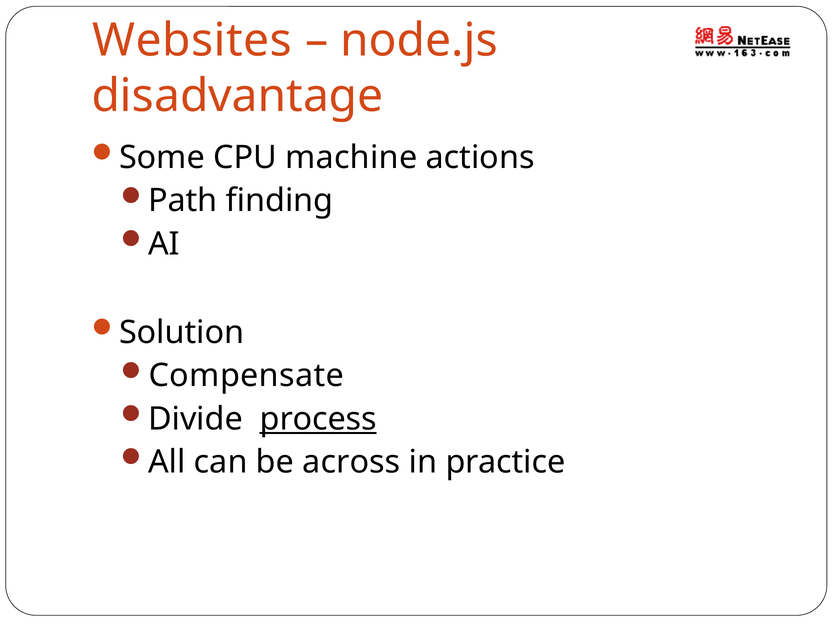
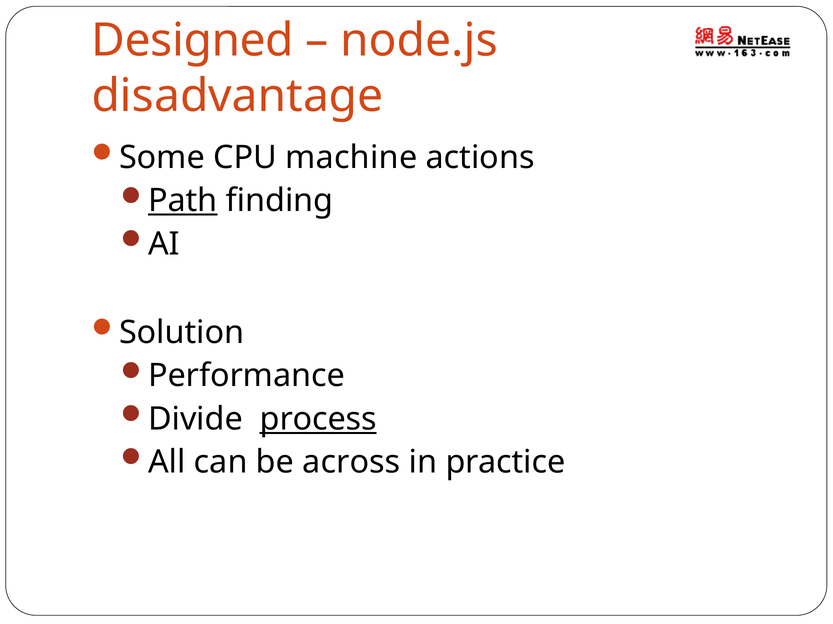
Websites: Websites -> Designed (193, 41)
Path underline: none -> present (183, 201)
Compensate: Compensate -> Performance (246, 376)
